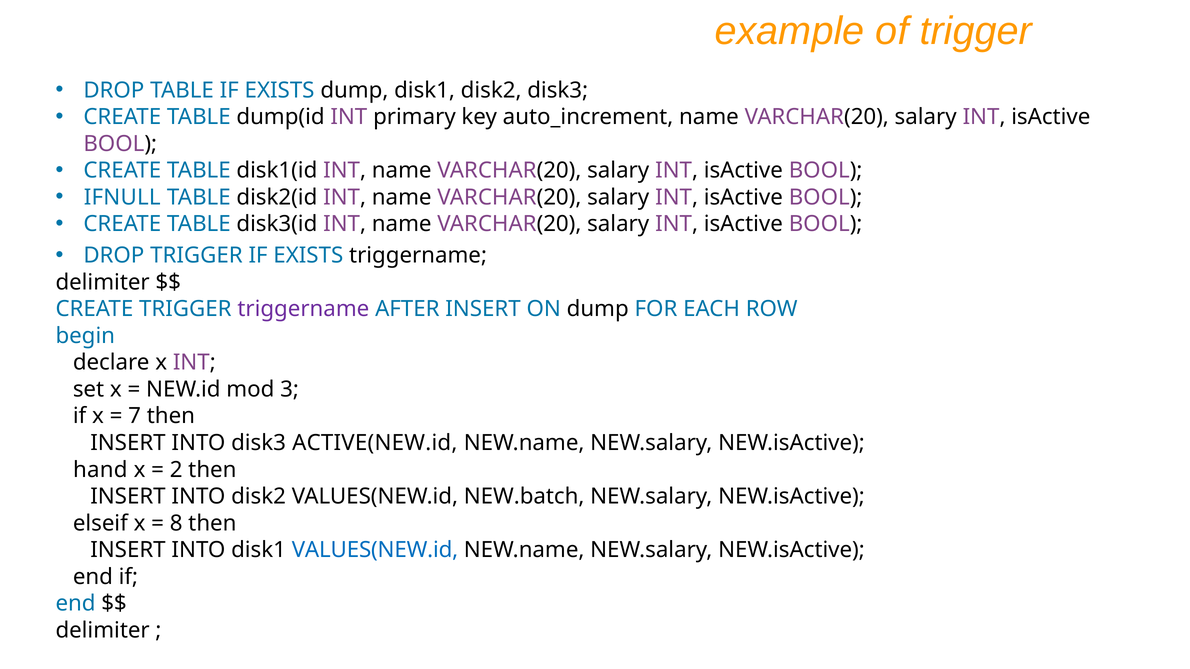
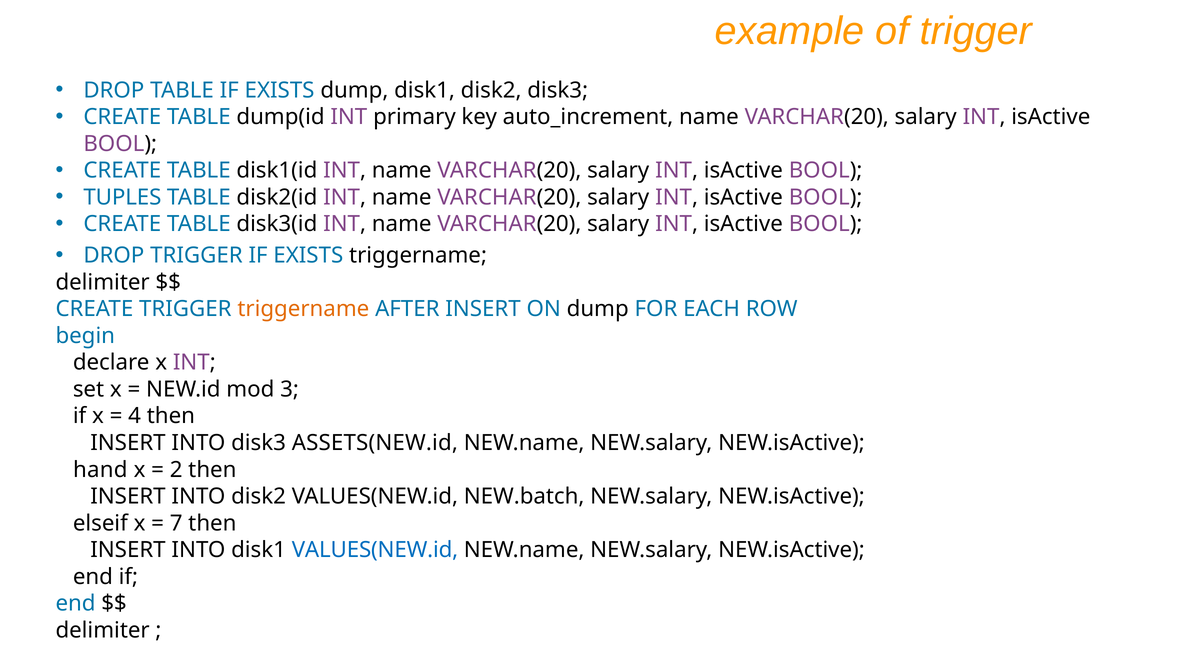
IFNULL: IFNULL -> TUPLES (122, 197)
triggername colour: purple -> orange (303, 309)
7: 7 -> 4 (135, 416)
ACTIVE(NEW.id: ACTIVE(NEW.id -> ASSETS(NEW.id (375, 443)
8: 8 -> 7 (176, 523)
